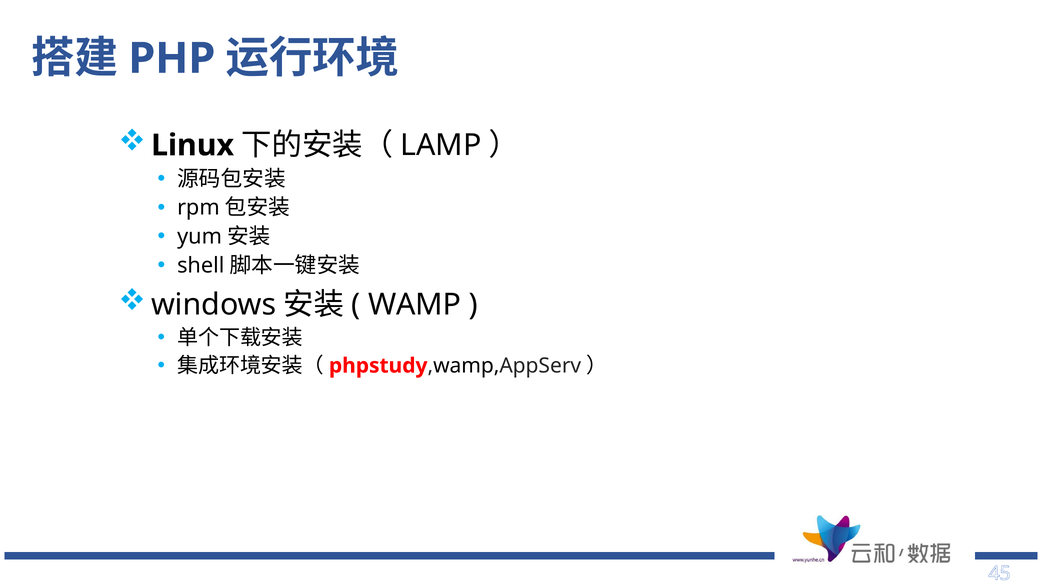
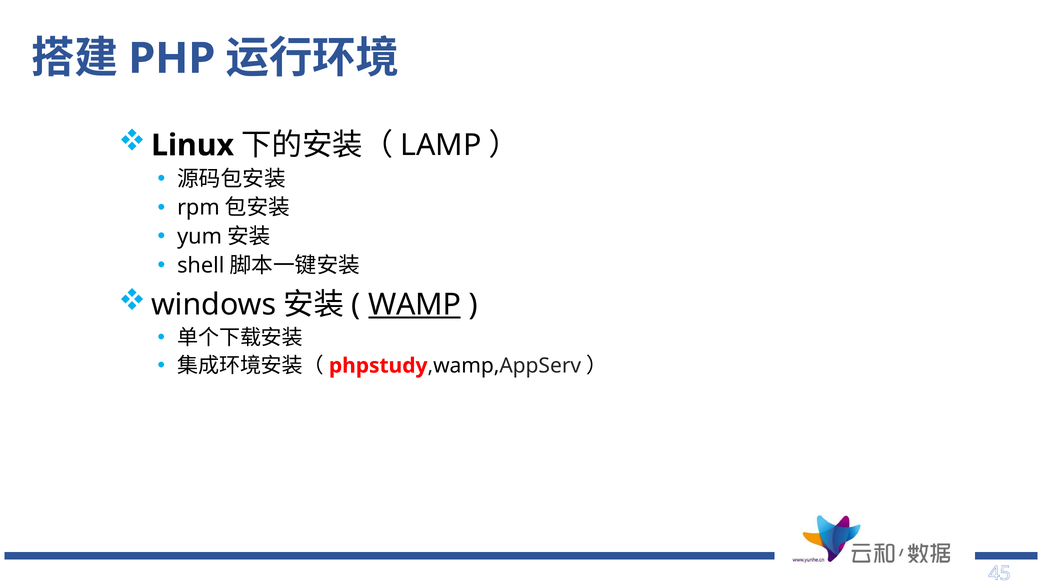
WAMP underline: none -> present (415, 305)
